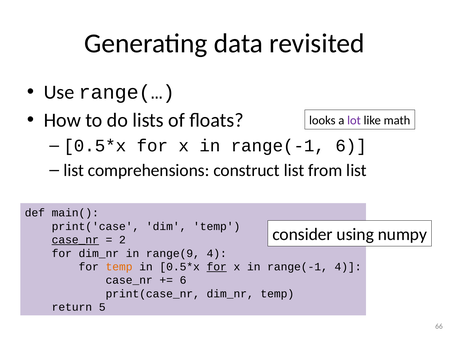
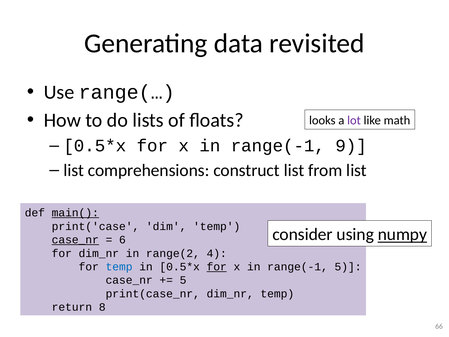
range(-1 6: 6 -> 9 (351, 146)
main( underline: none -> present (75, 213)
numpy underline: none -> present (402, 234)
2: 2 -> 6 (122, 240)
range(9: range(9 -> range(2 (173, 253)
temp colour: orange -> blue (119, 267)
range(-1 4: 4 -> 5 (348, 267)
6: 6 -> 5 (183, 280)
5: 5 -> 8 (102, 307)
